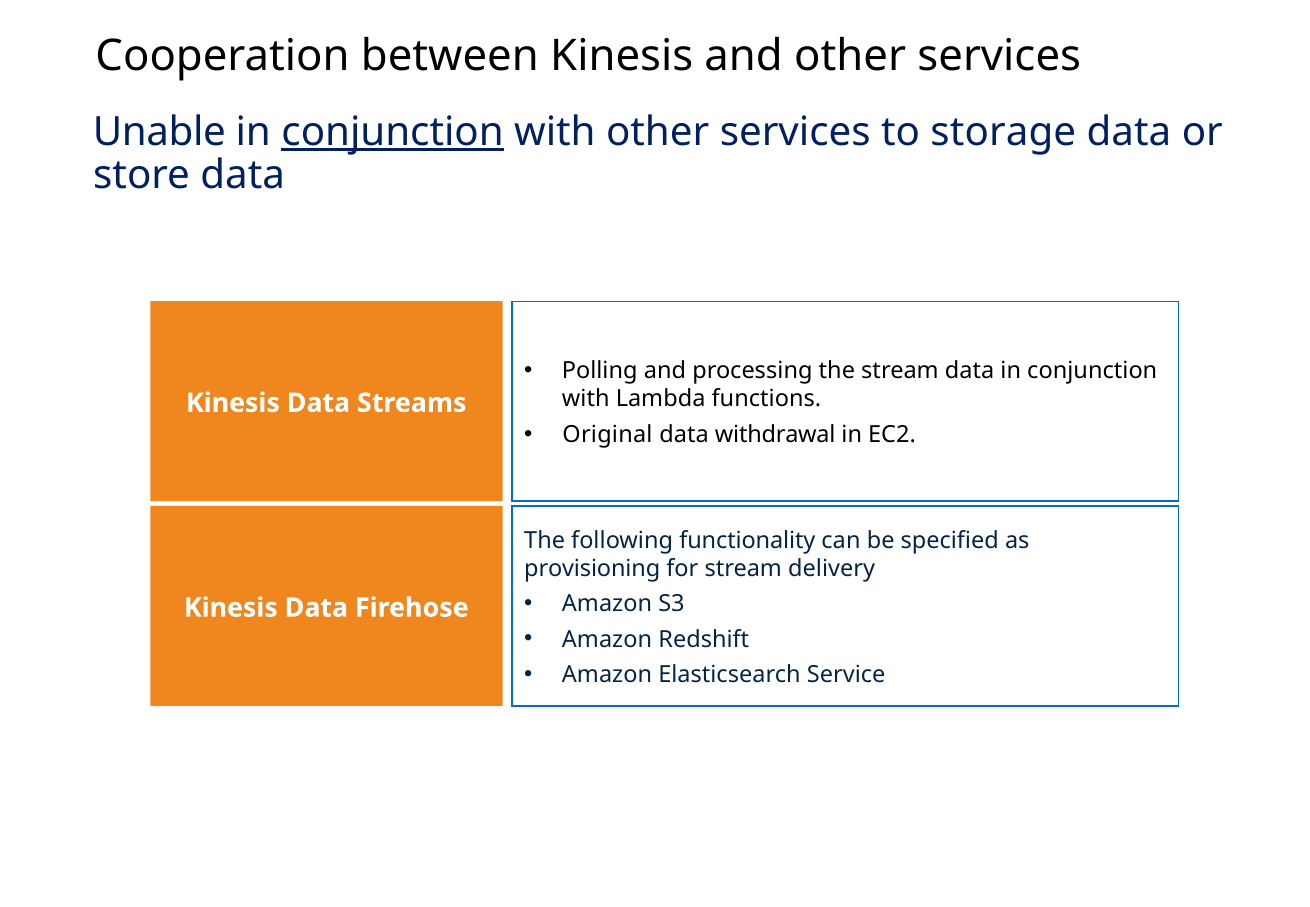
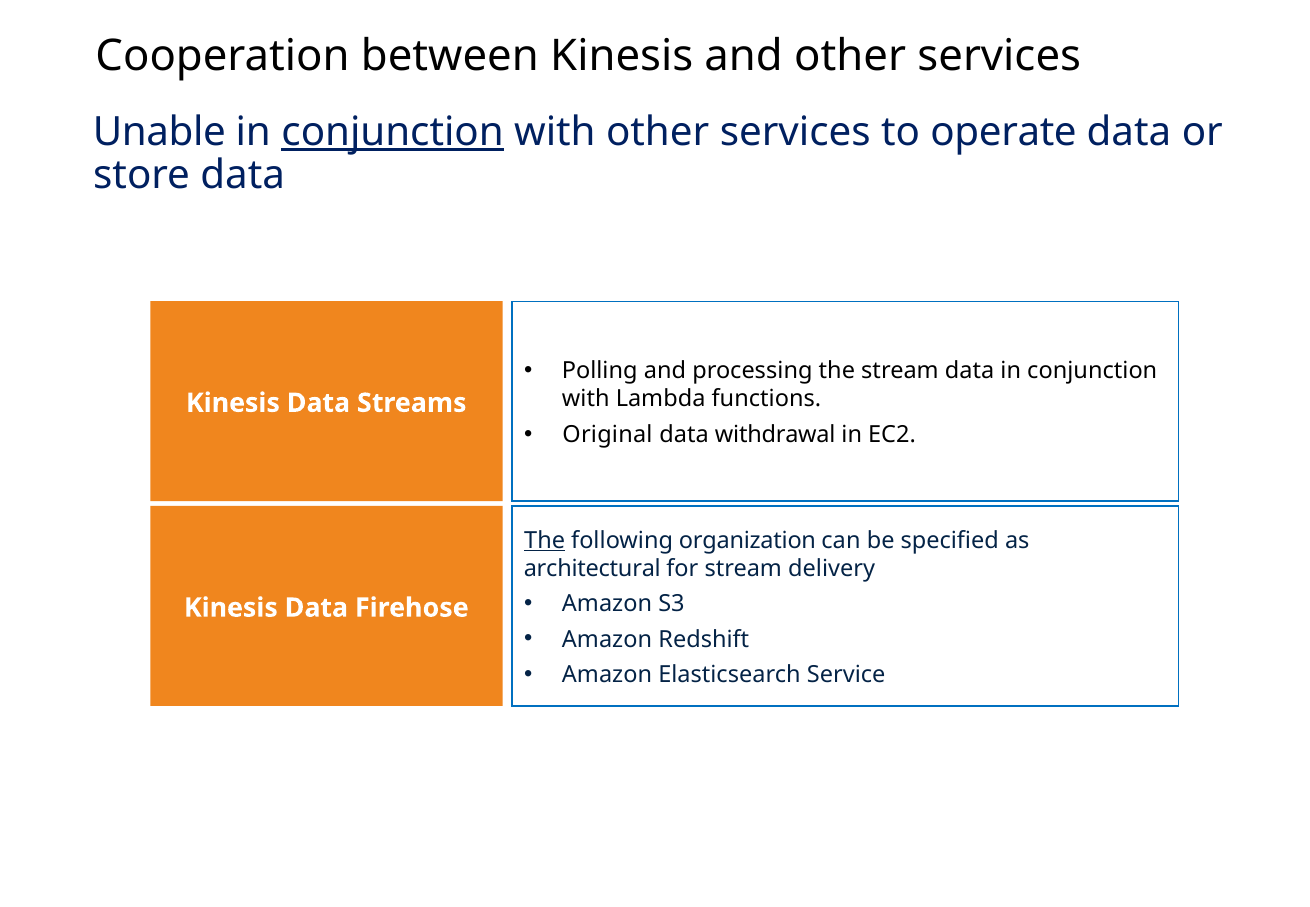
storage: storage -> operate (1004, 132)
The underline: none -> present (545, 540)
functionality: functionality -> organization (747, 540)
provisioning: provisioning -> architectural (592, 569)
